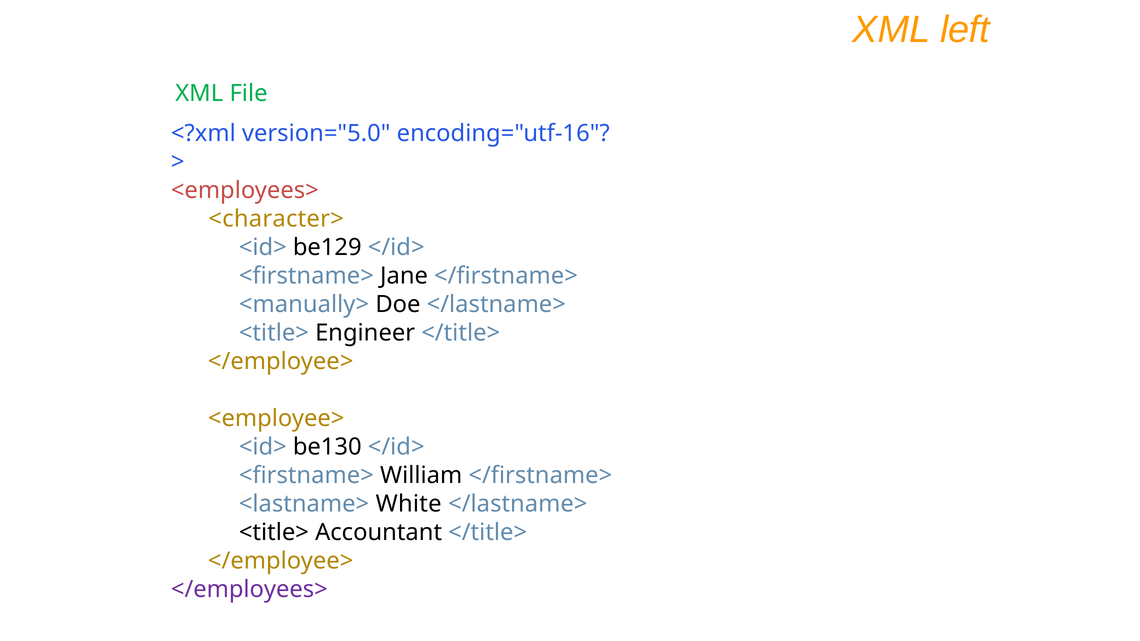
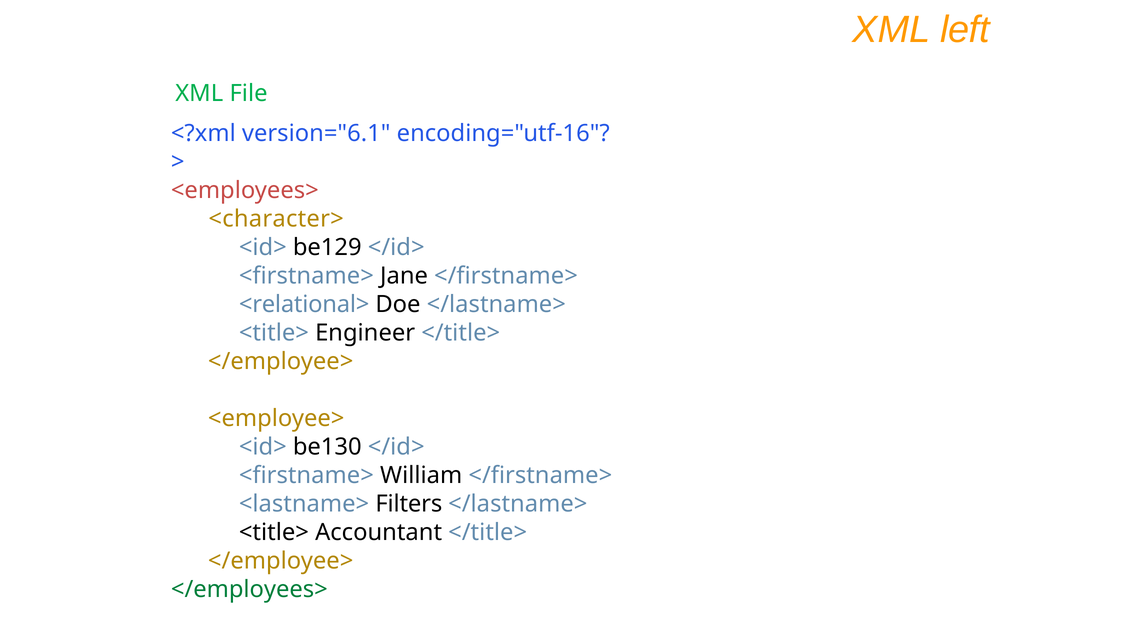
version="5.0: version="5.0 -> version="6.1 (316, 134)
<manually>: <manually> -> <relational> (304, 305)
White: White -> Filters (409, 504)
</employees> colour: purple -> green (249, 590)
